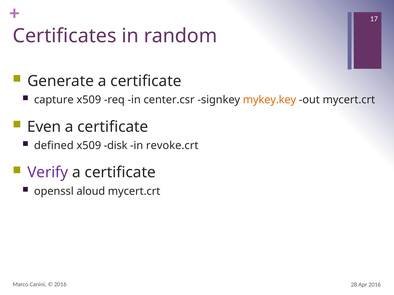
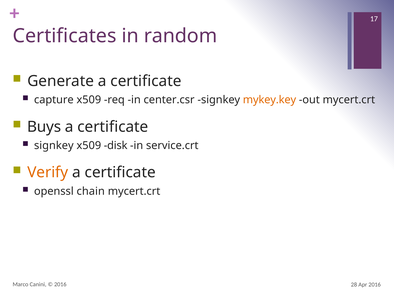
Even: Even -> Buys (44, 127)
defined: defined -> signkey (54, 146)
revoke.crt: revoke.crt -> service.crt (172, 146)
Verify colour: purple -> orange (48, 173)
aloud: aloud -> chain (91, 191)
